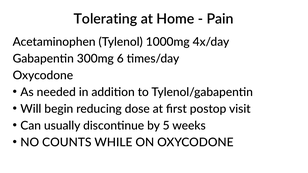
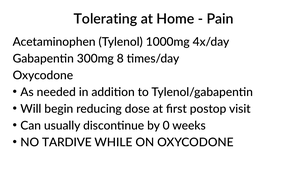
6: 6 -> 8 (120, 59)
5: 5 -> 0 (166, 126)
COUNTS: COUNTS -> TARDIVE (67, 143)
